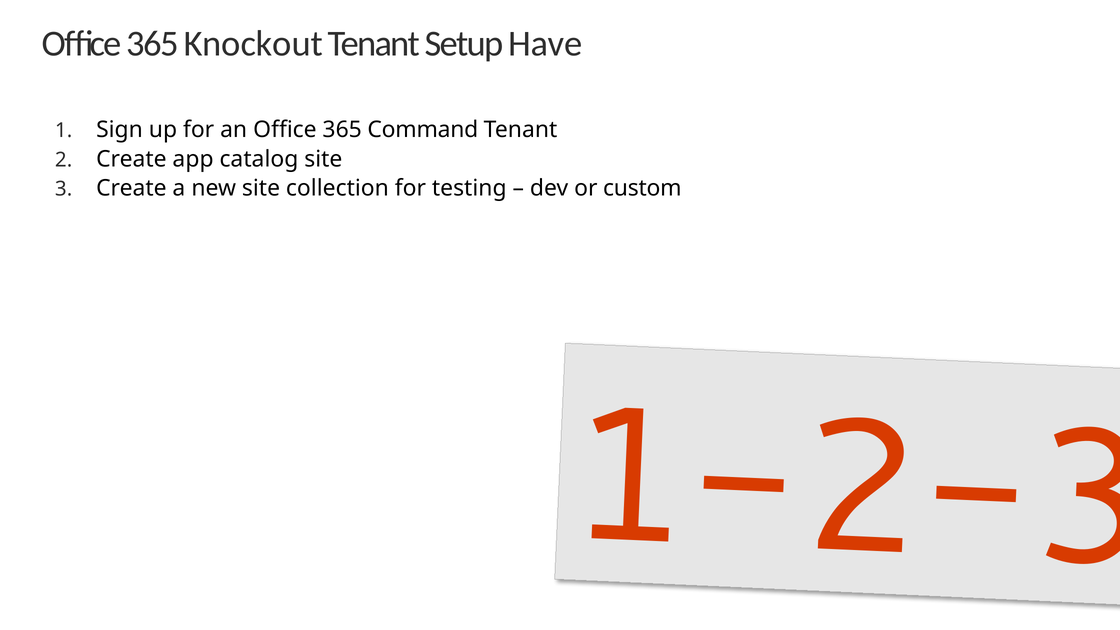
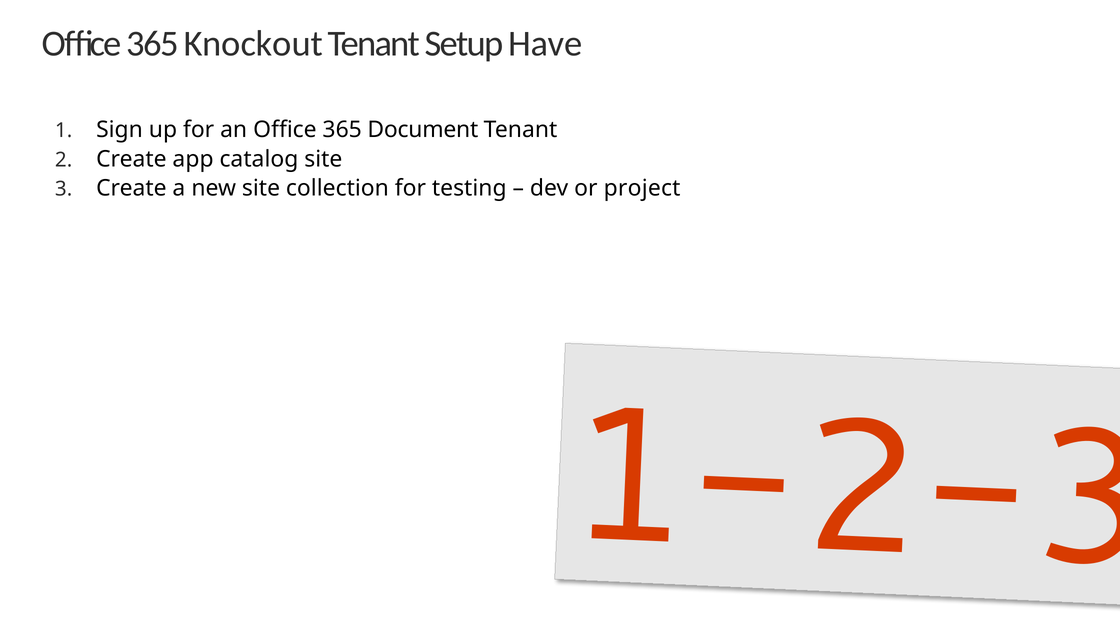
Command: Command -> Document (423, 130)
custom: custom -> project (642, 188)
